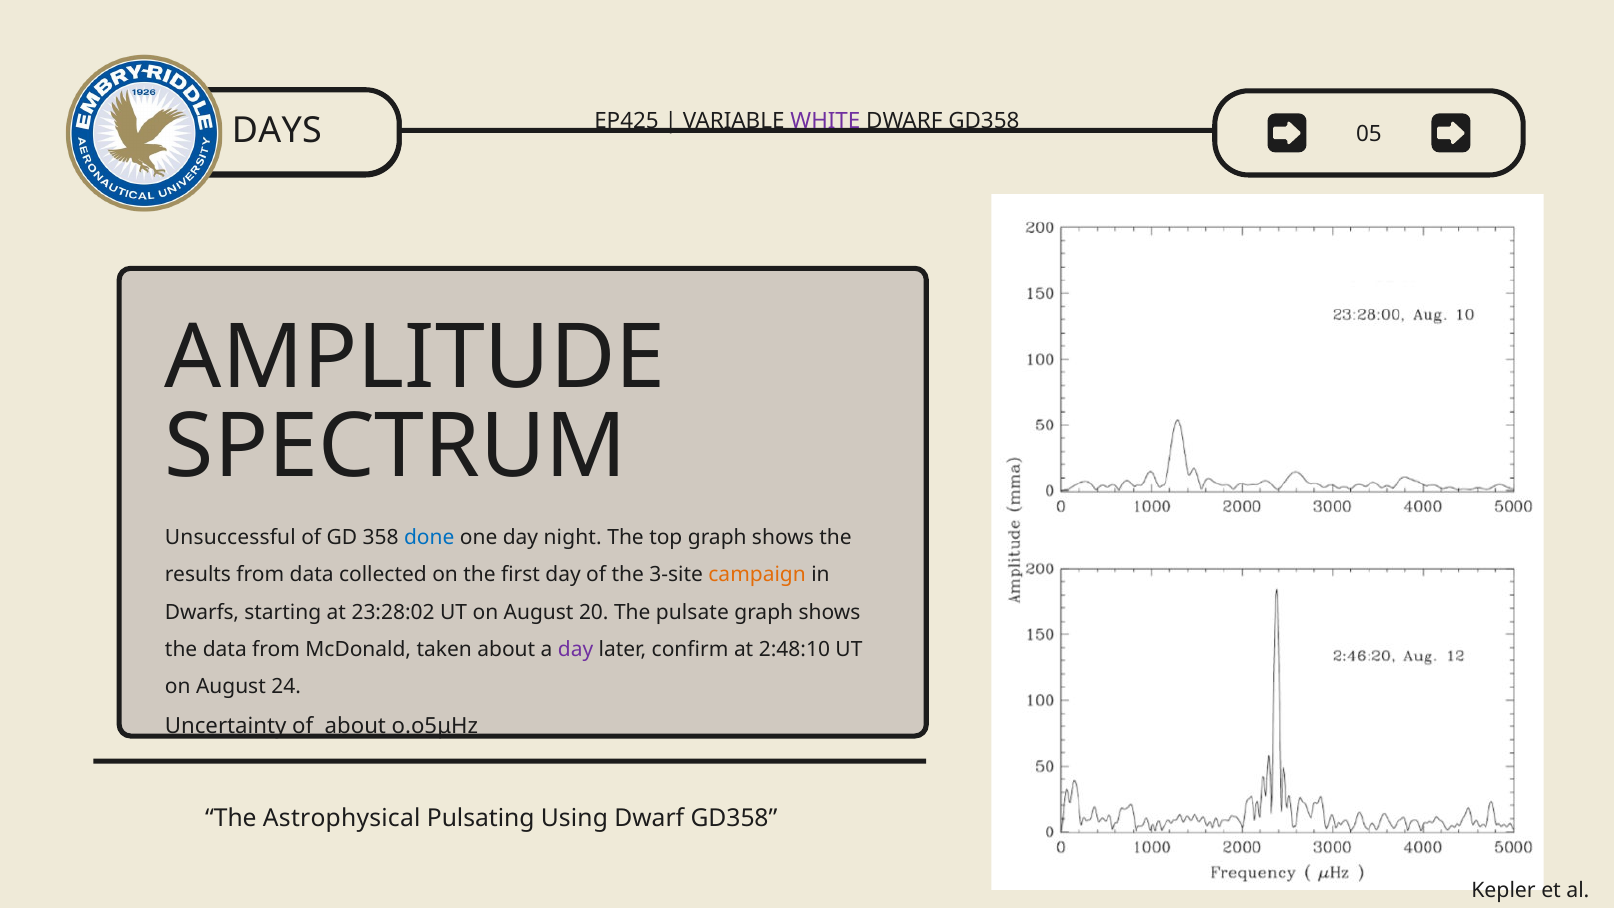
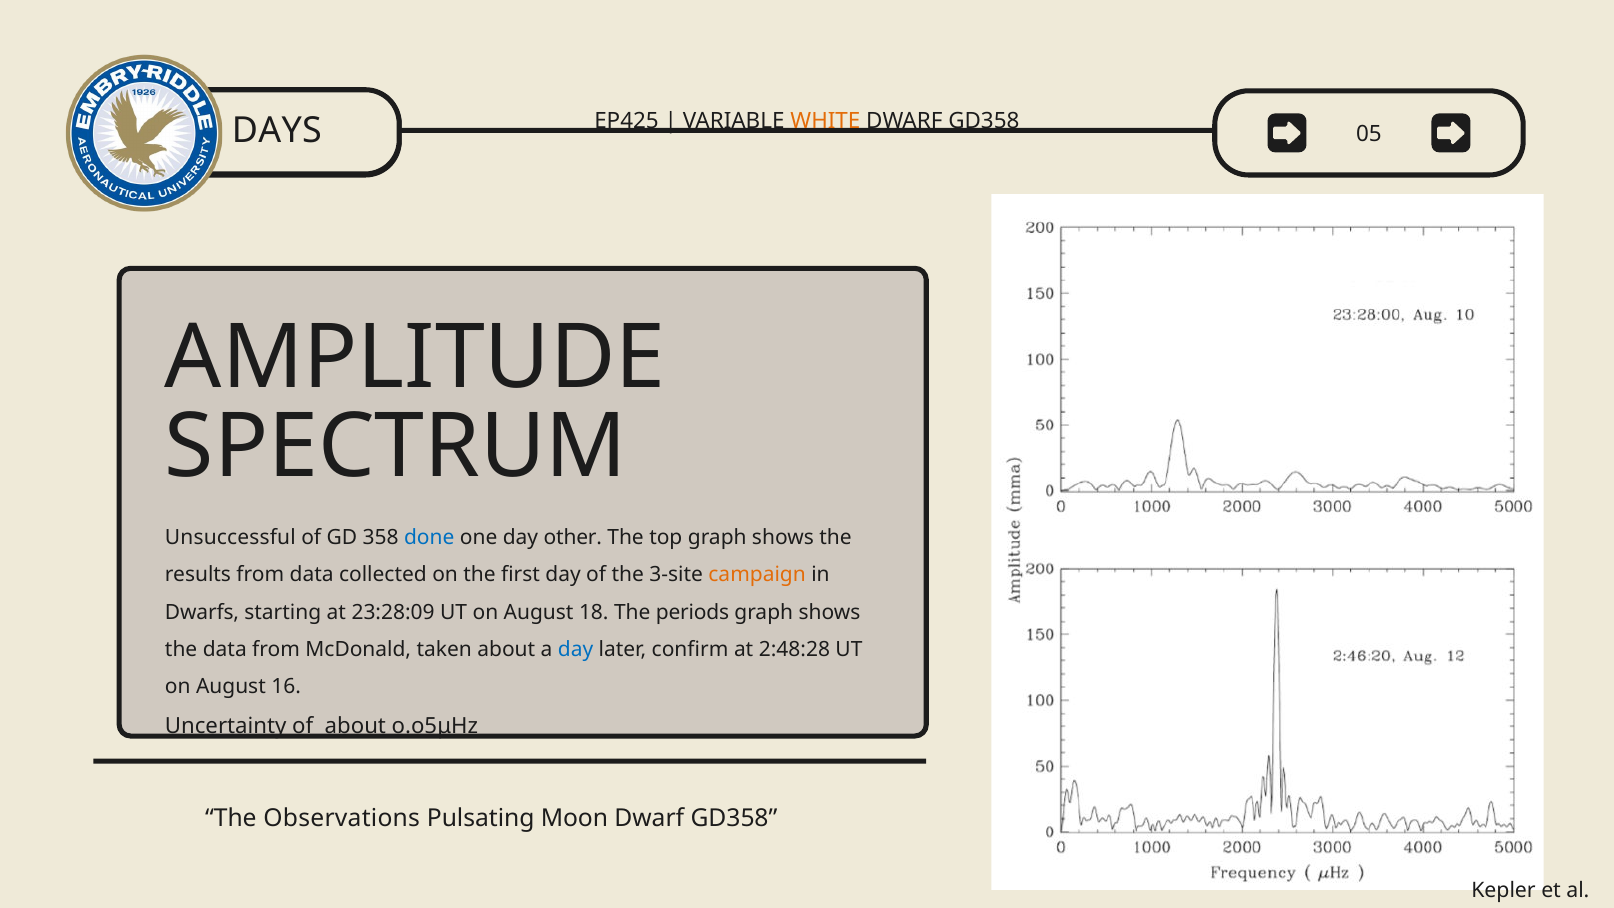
WHITE colour: purple -> orange (825, 121)
night: night -> other (573, 537)
23:28:02: 23:28:02 -> 23:28:09 (393, 612)
20: 20 -> 18 (594, 612)
pulsate: pulsate -> periods (693, 612)
day colour: purple -> blue (576, 649)
2:48:10: 2:48:10 -> 2:48:28 (794, 649)
24: 24 -> 16 (286, 687)
Astrophysical: Astrophysical -> Observations (342, 819)
Using: Using -> Moon (574, 819)
